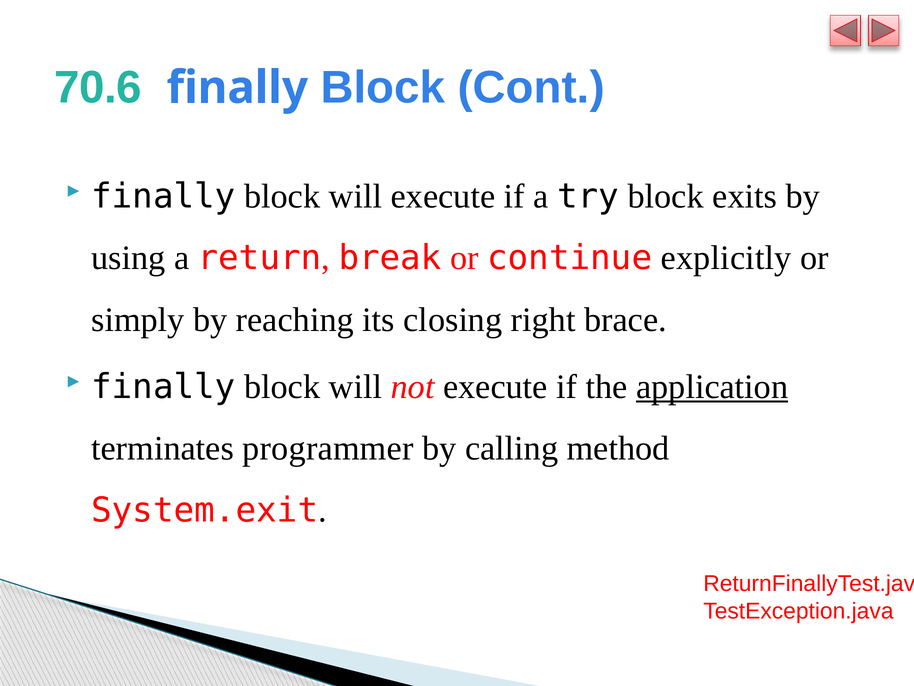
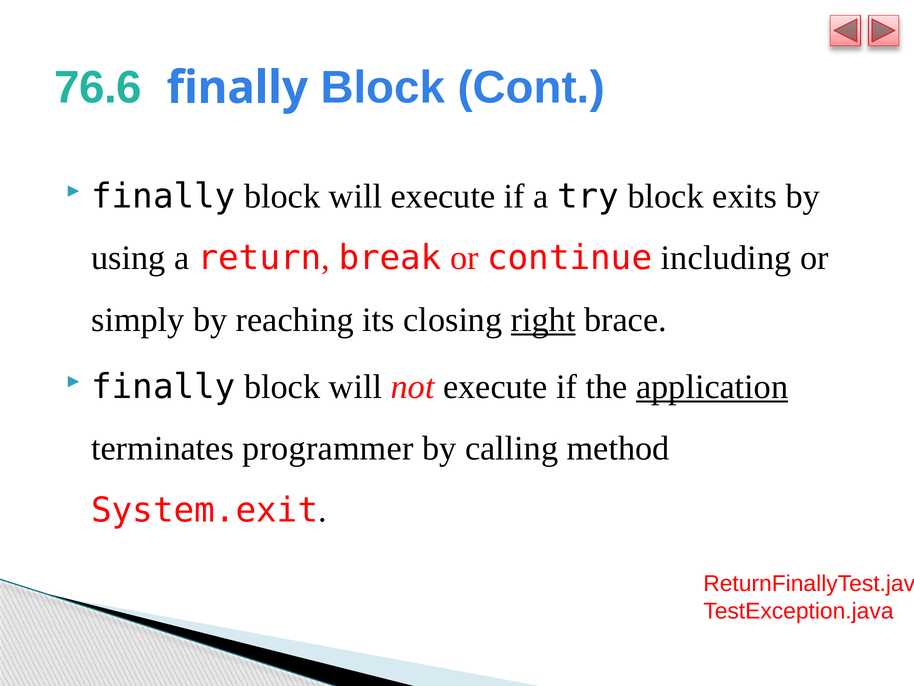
70.6: 70.6 -> 76.6 (98, 88)
explicitly: explicitly -> including (726, 258)
right underline: none -> present (543, 320)
